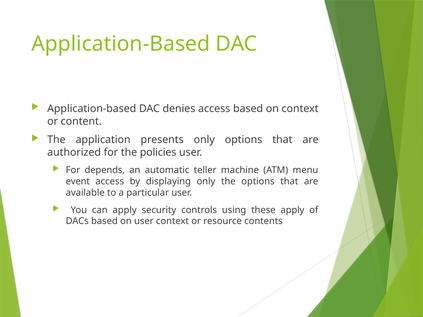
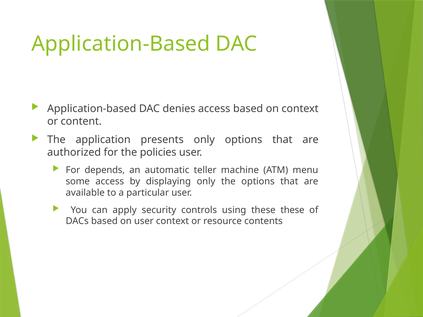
event: event -> some (78, 182)
these apply: apply -> these (292, 210)
